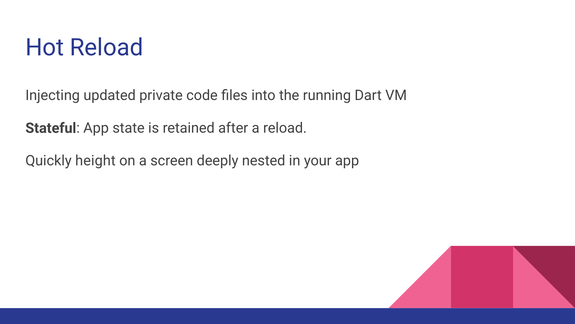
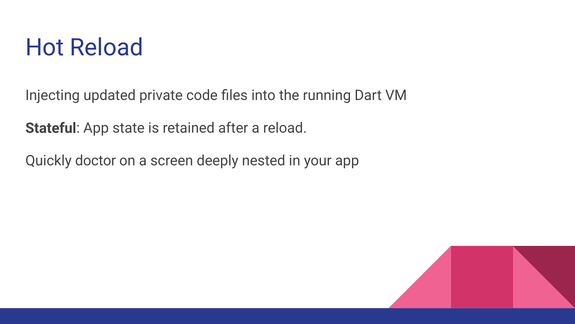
height: height -> doctor (96, 160)
